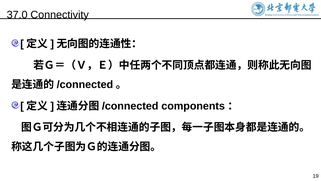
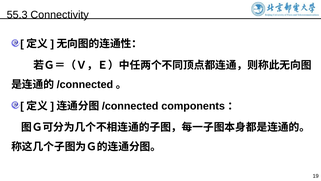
37.0: 37.0 -> 55.3 (17, 15)
